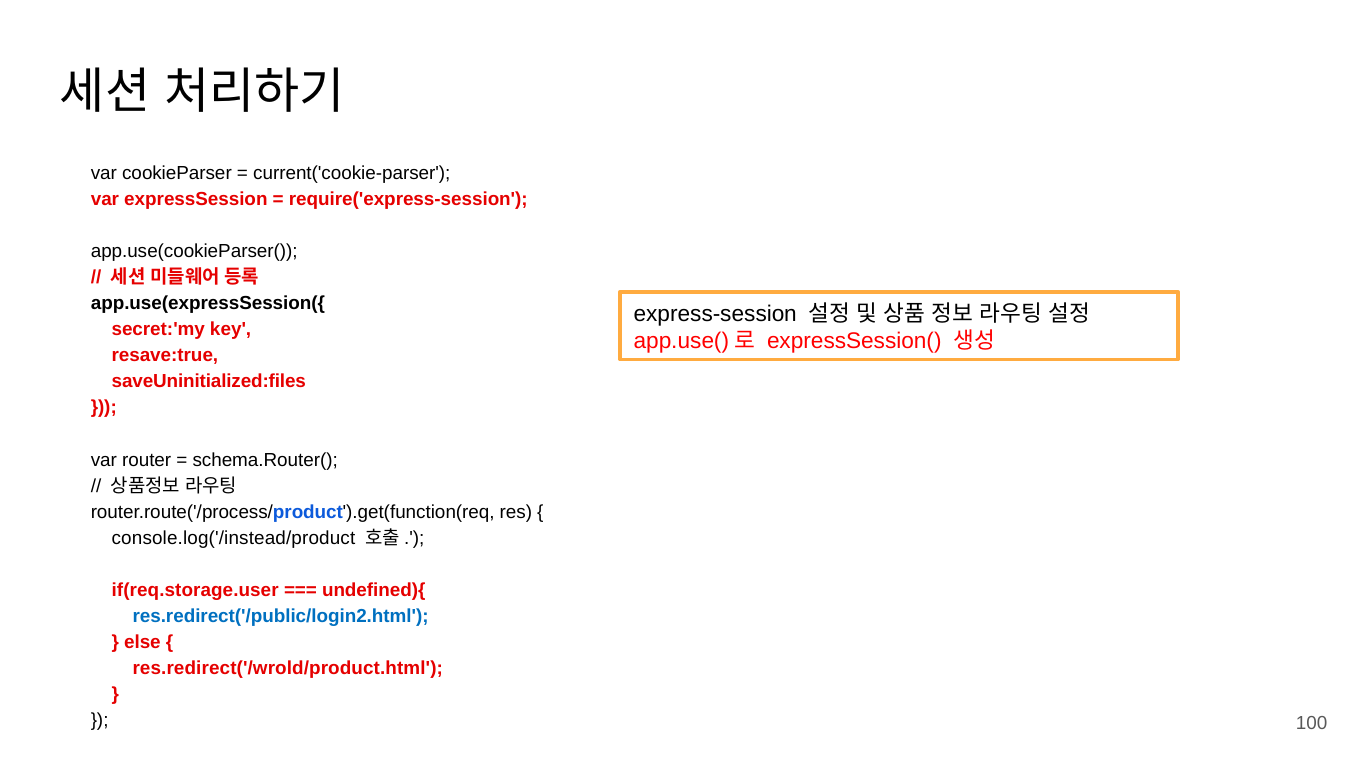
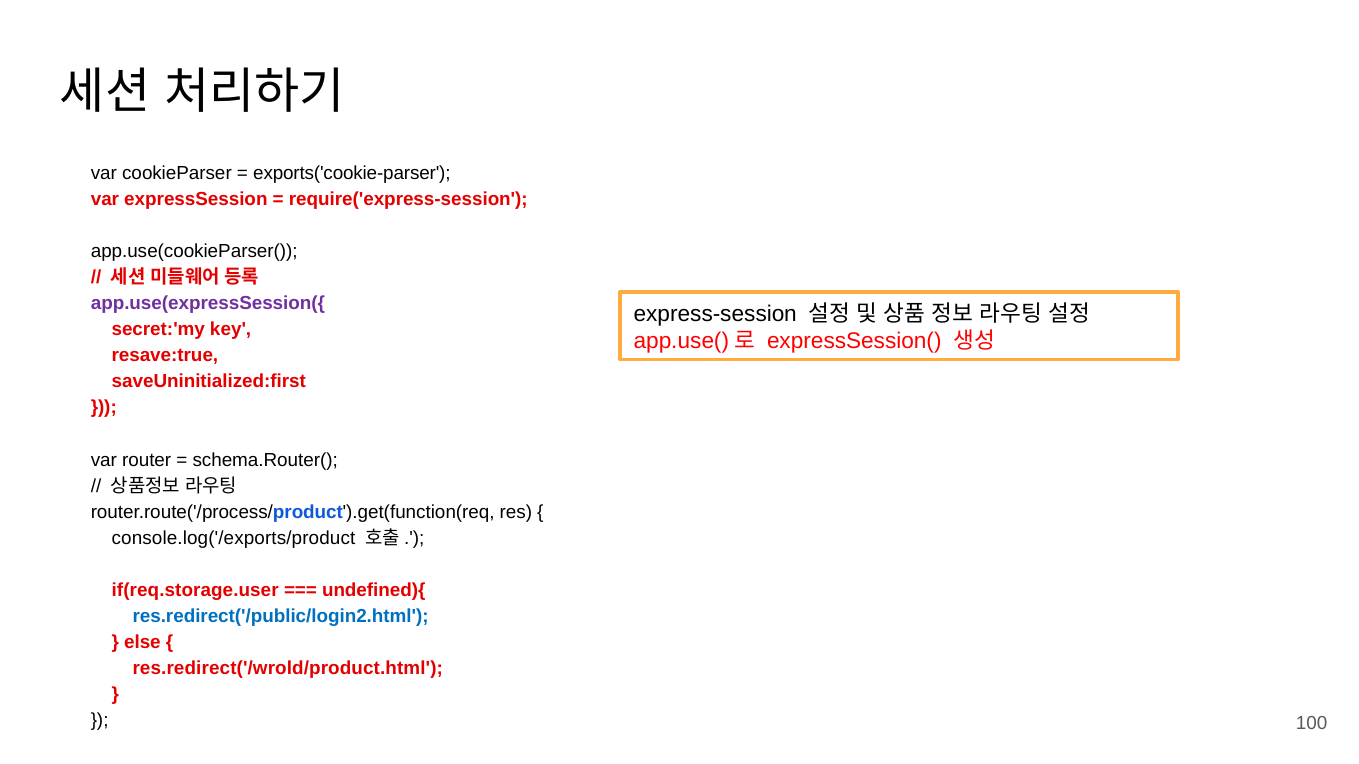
current('cookie-parser: current('cookie-parser -> exports('cookie-parser (352, 173)
app.use(expressSession({ colour: black -> purple (208, 304)
saveUninitialized:files: saveUninitialized:files -> saveUninitialized:first (209, 382)
console.log('/instead/product: console.log('/instead/product -> console.log('/exports/product (233, 538)
